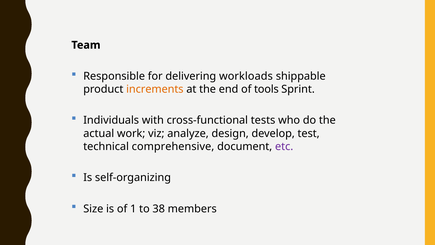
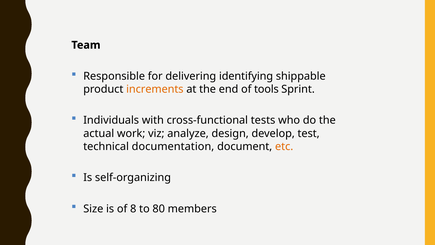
workloads: workloads -> identifying (246, 76)
comprehensive: comprehensive -> documentation (173, 146)
etc colour: purple -> orange (284, 146)
1: 1 -> 8 (133, 209)
38: 38 -> 80 (159, 209)
